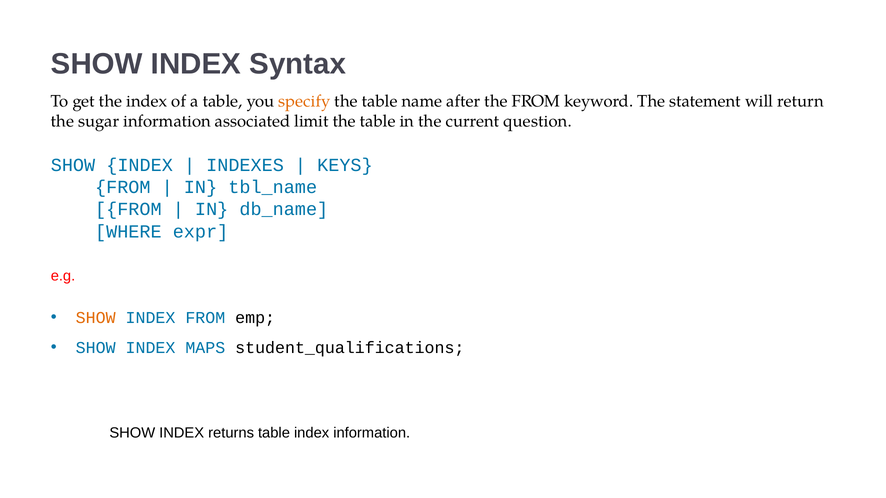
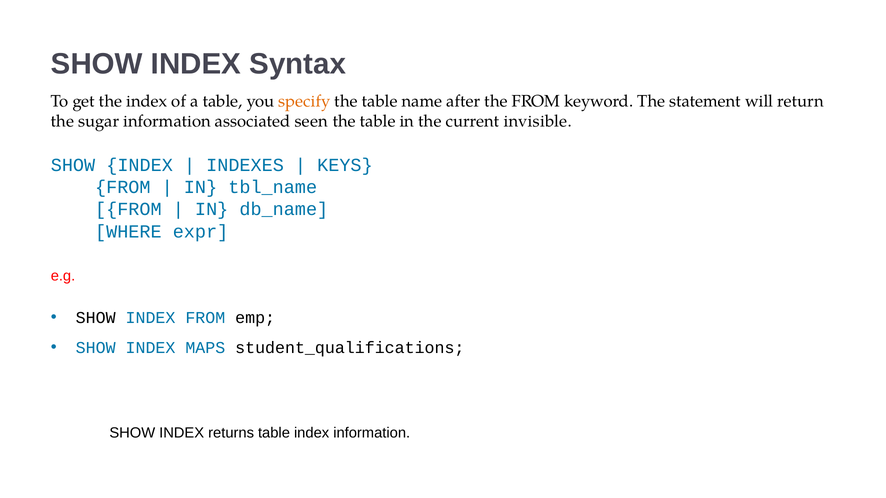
limit: limit -> seen (311, 121)
question: question -> invisible (538, 121)
SHOW colour: orange -> black (96, 318)
